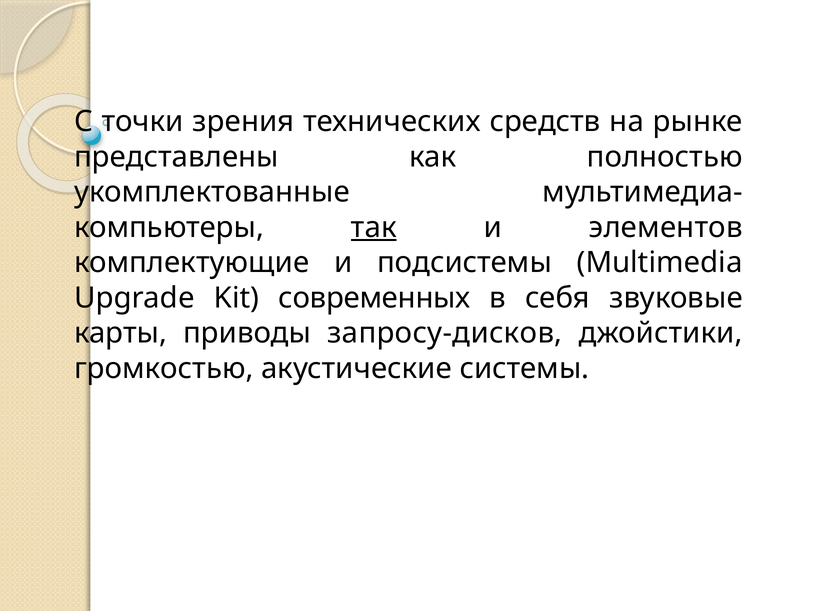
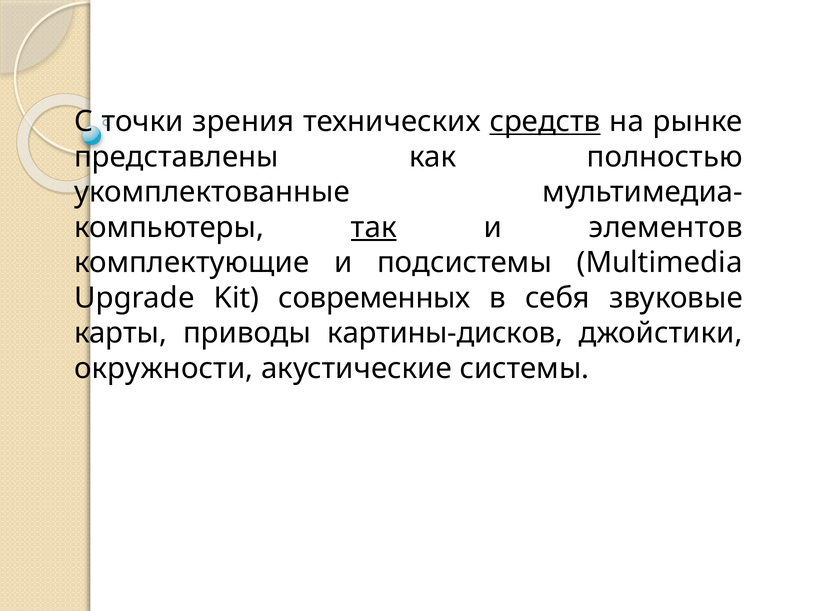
средств underline: none -> present (545, 122)
запросу-дисков: запросу-дисков -> картины-дисков (445, 333)
громкостью: громкостью -> окружности (164, 369)
